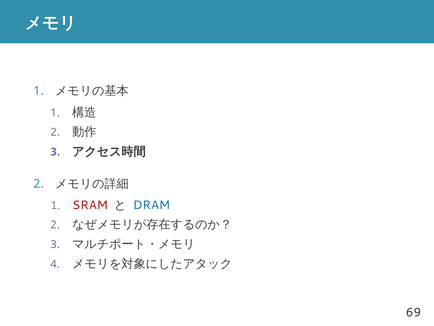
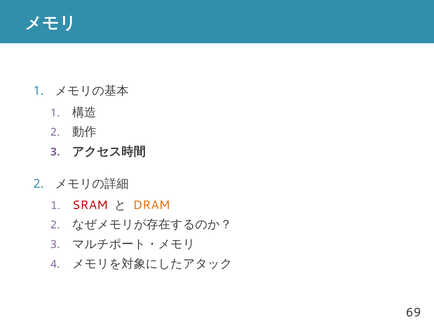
DRAM colour: blue -> orange (151, 205)
